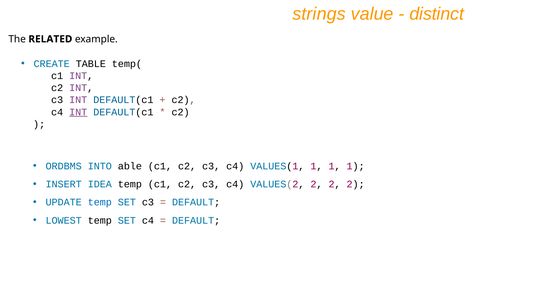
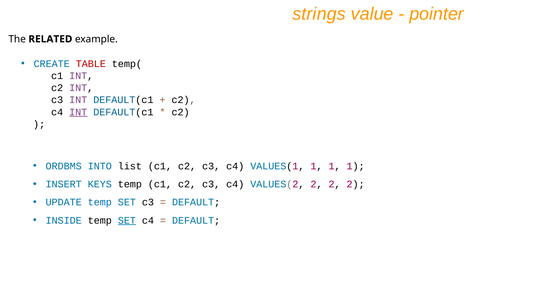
distinct: distinct -> pointer (437, 14)
TABLE colour: black -> red (91, 64)
able: able -> list (130, 166)
IDEA: IDEA -> KEYS (100, 184)
LOWEST: LOWEST -> INSIDE (64, 220)
SET underline: none -> present (127, 220)
